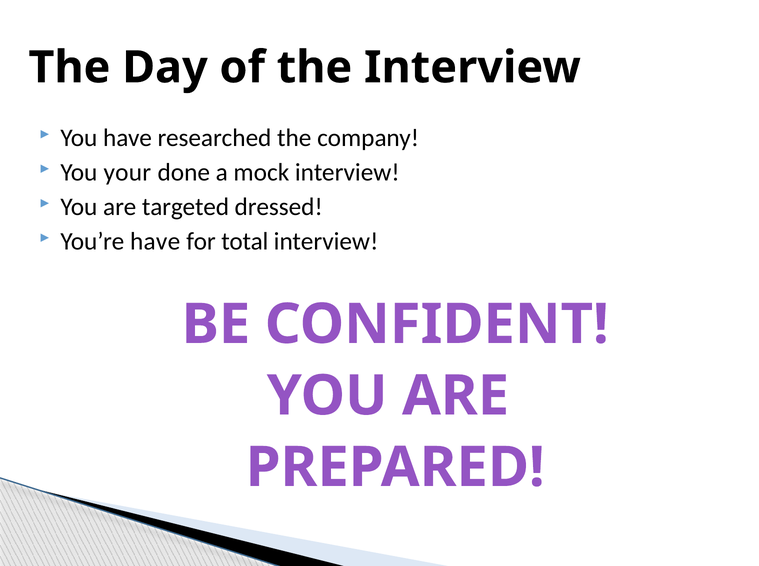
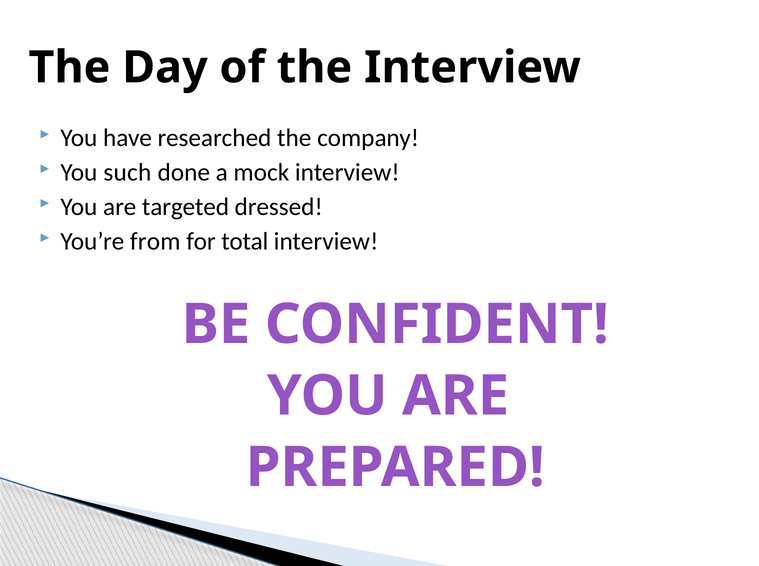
your: your -> such (127, 173)
You’re have: have -> from (155, 242)
